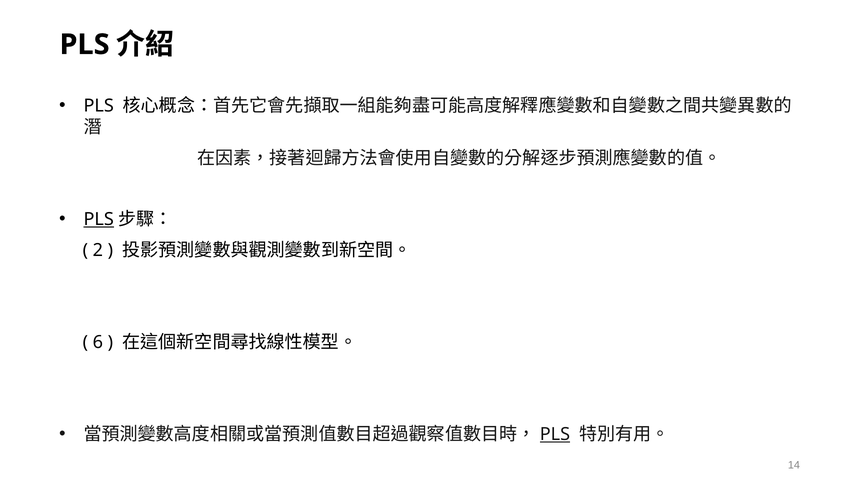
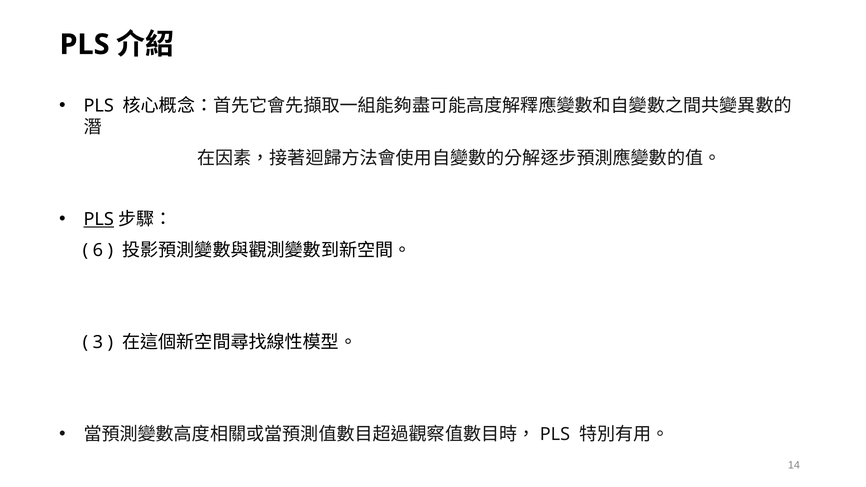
2: 2 -> 6 (98, 250)
6: 6 -> 3 (98, 342)
PLS underline: present -> none (555, 434)
